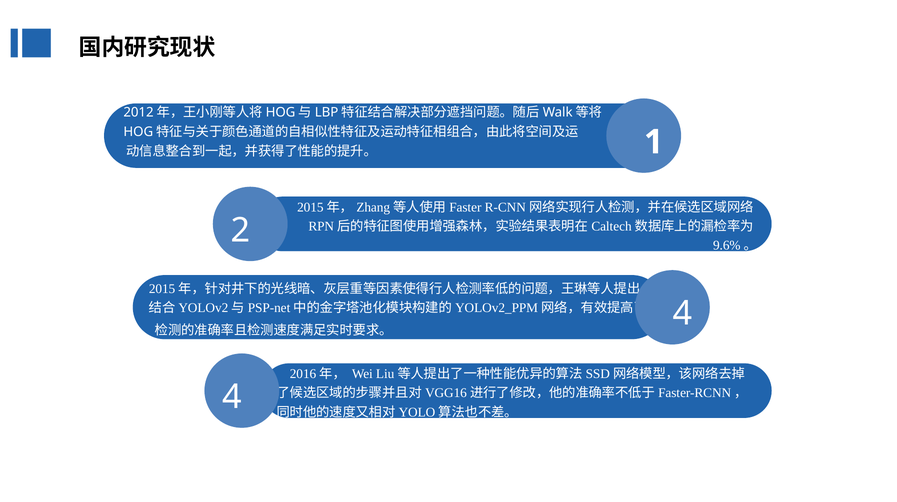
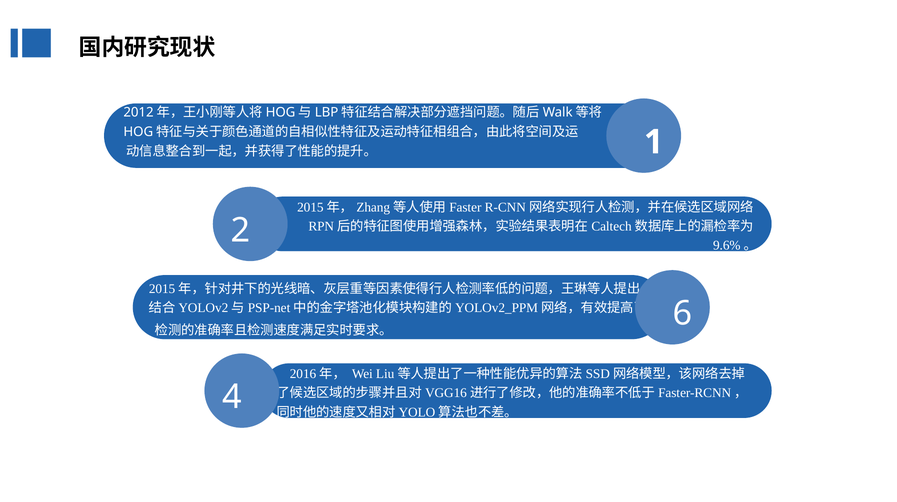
4: 4 -> 6 (682, 314)
